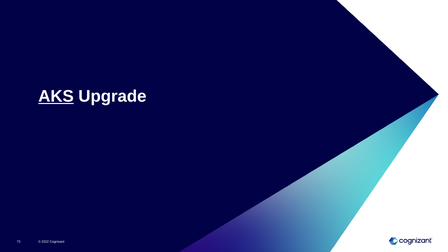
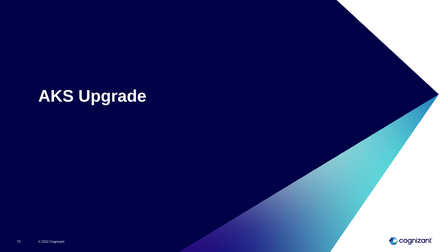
AKS underline: present -> none (56, 96)
